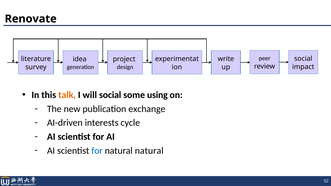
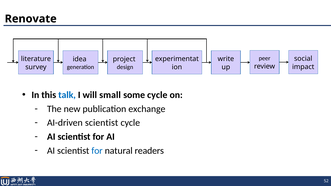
talk colour: orange -> blue (67, 95)
will social: social -> small (110, 95)
some using: using -> cycle (157, 95)
AI-driven interests: interests -> scientist (102, 123)
natural natural: natural -> readers (149, 151)
